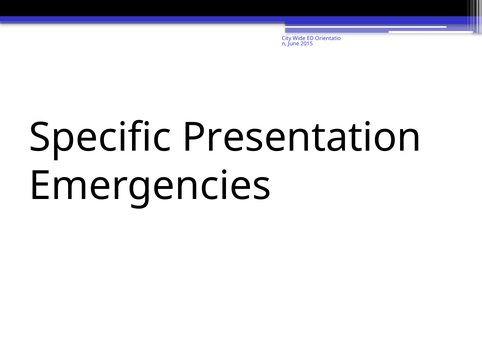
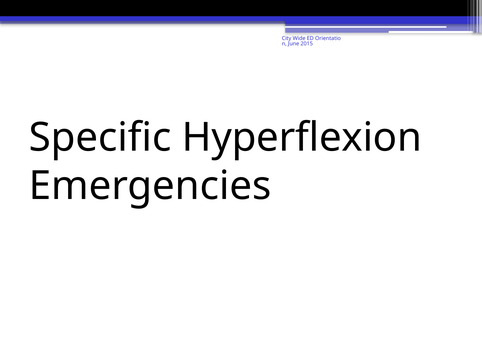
Presentation: Presentation -> Hyperflexion (302, 137)
